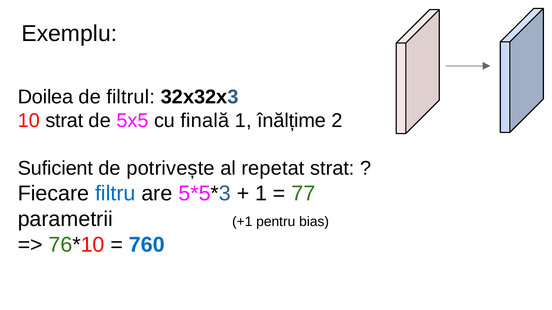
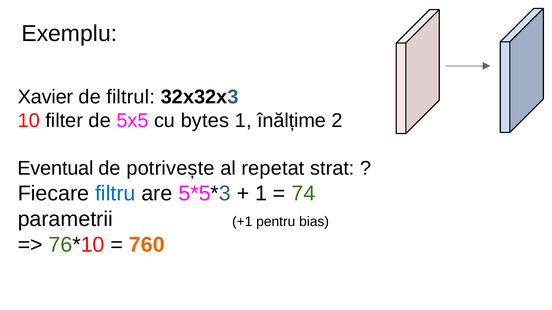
Doilea: Doilea -> Xavier (45, 97)
10 strat: strat -> filter (64, 121)
finală: finală -> bytes (205, 121)
Suficient: Suficient -> Eventual (55, 169)
77: 77 -> 74 (303, 194)
760 colour: blue -> orange (147, 245)
